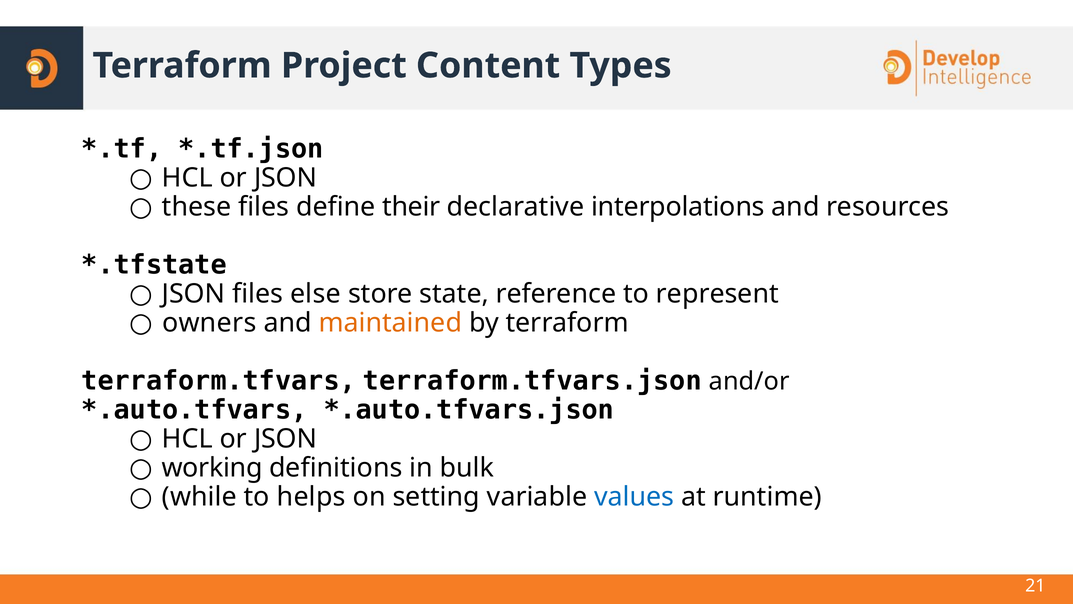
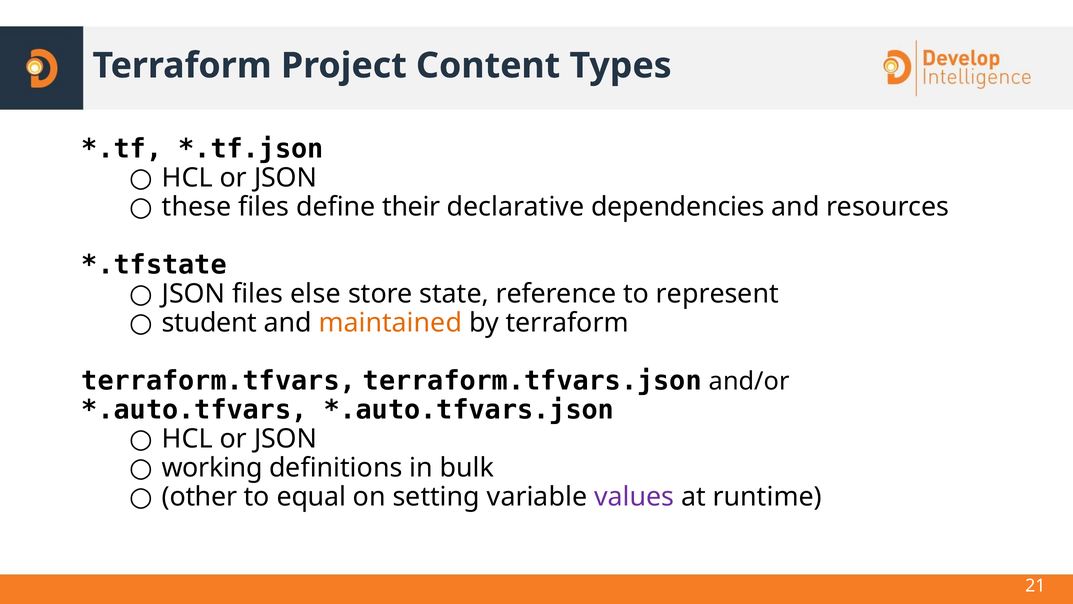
interpolations: interpolations -> dependencies (678, 207)
owners: owners -> student (209, 323)
while: while -> other (199, 497)
helps: helps -> equal (311, 497)
values colour: blue -> purple (634, 497)
